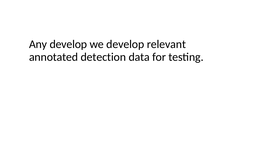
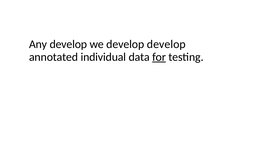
develop relevant: relevant -> develop (166, 44)
detection: detection -> individual (103, 57)
for underline: none -> present (159, 57)
